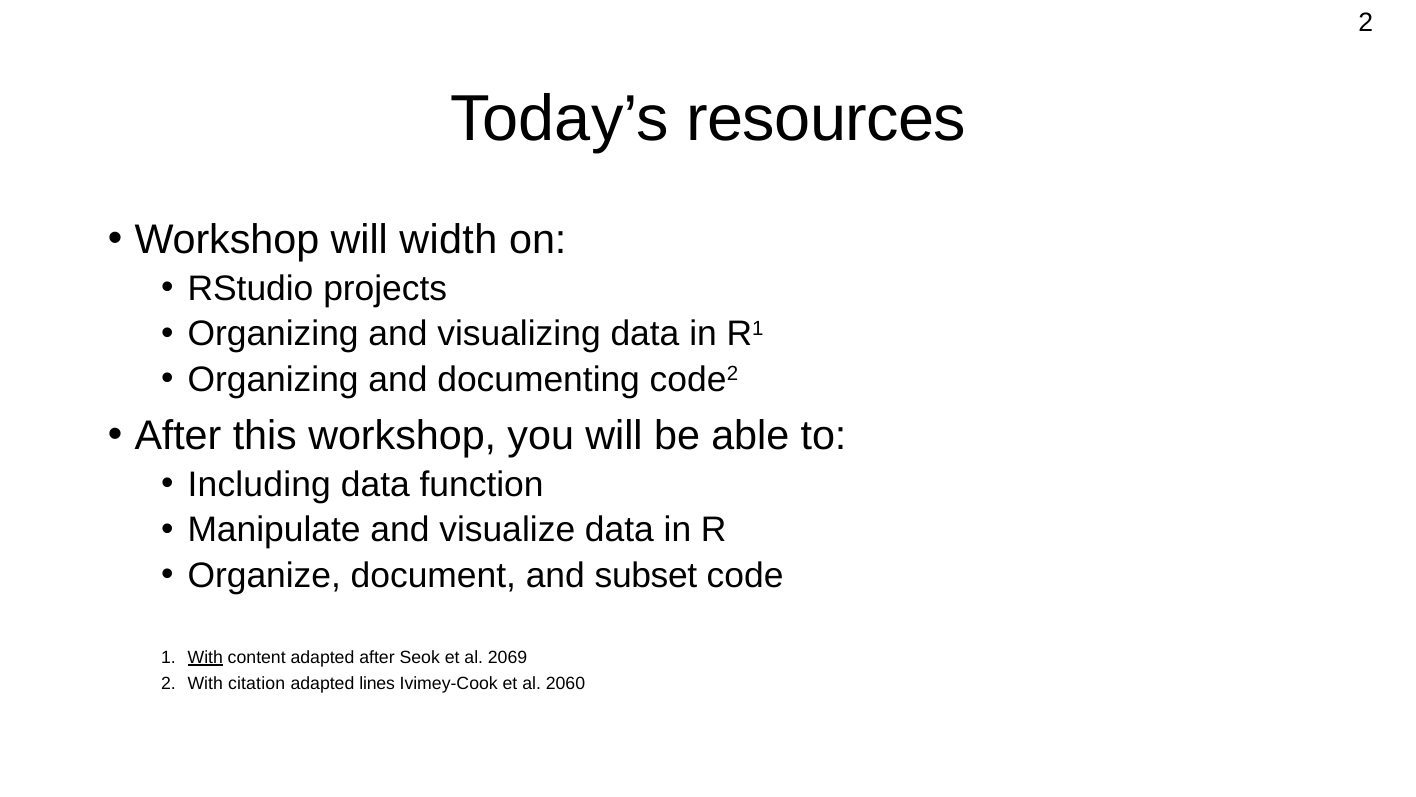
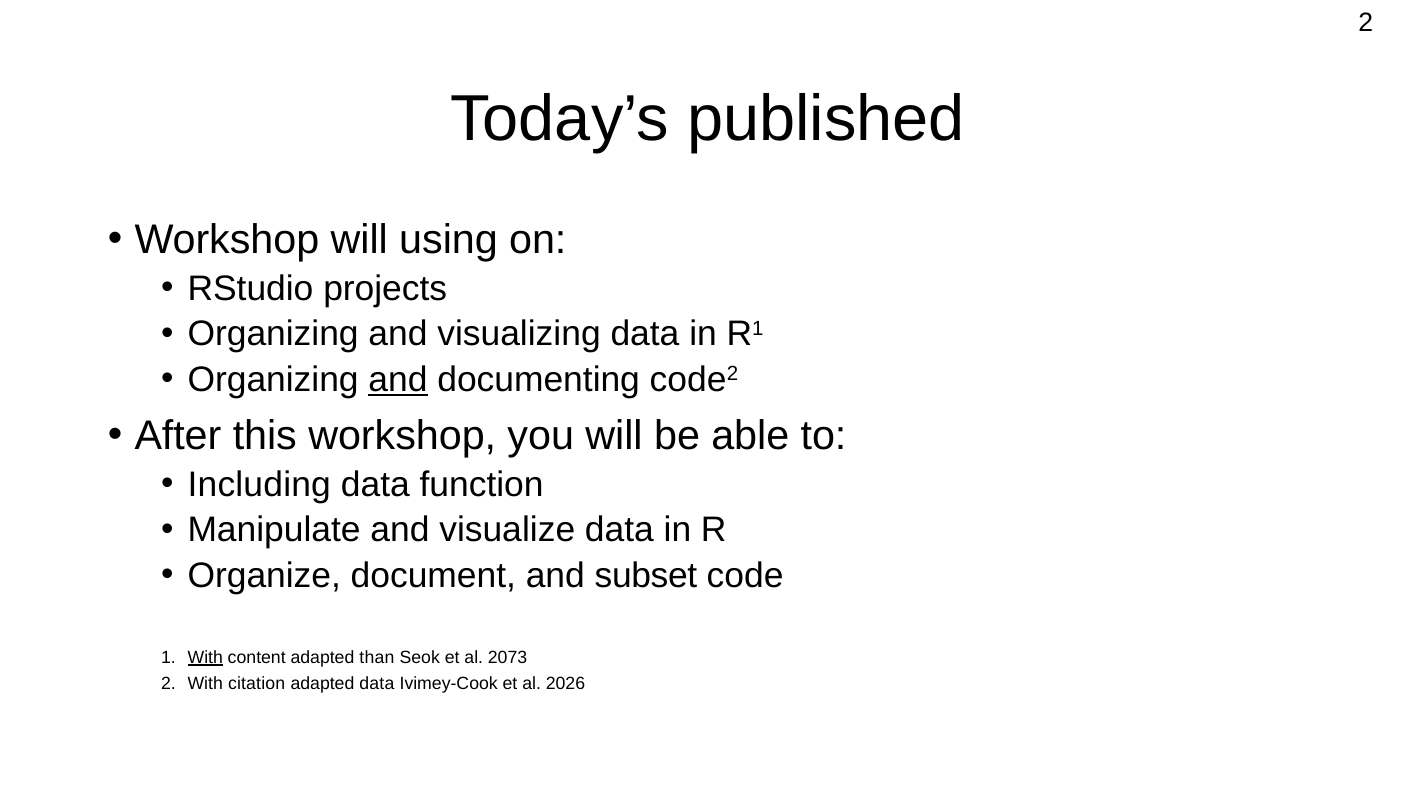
resources: resources -> published (826, 119)
width: width -> using (449, 239)
and underline: none -> present (398, 379)
adapted after: after -> than (377, 657)
2069: 2069 -> 2073 (508, 657)
adapted lines: lines -> data (377, 683)
2060: 2060 -> 2026 (565, 683)
